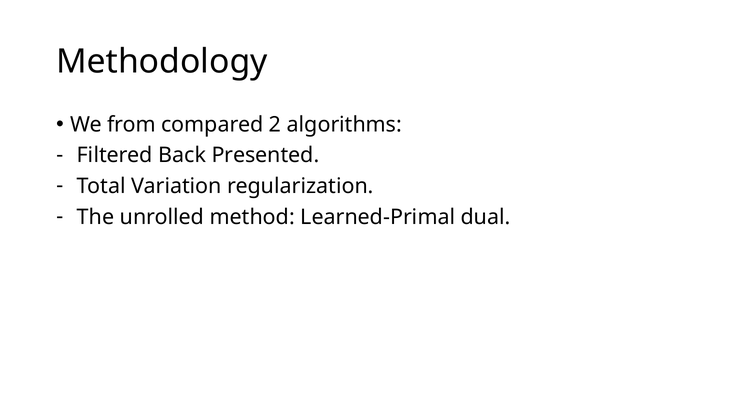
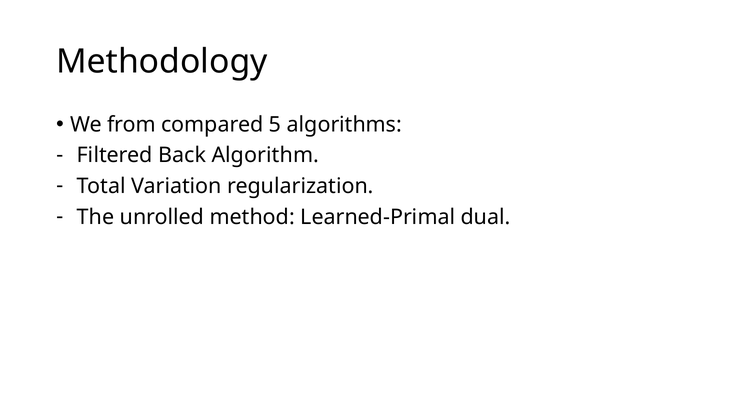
2: 2 -> 5 (275, 125)
Presented: Presented -> Algorithm (265, 156)
